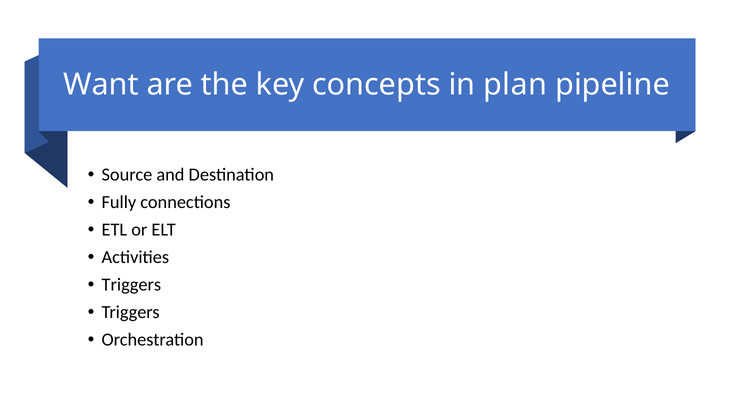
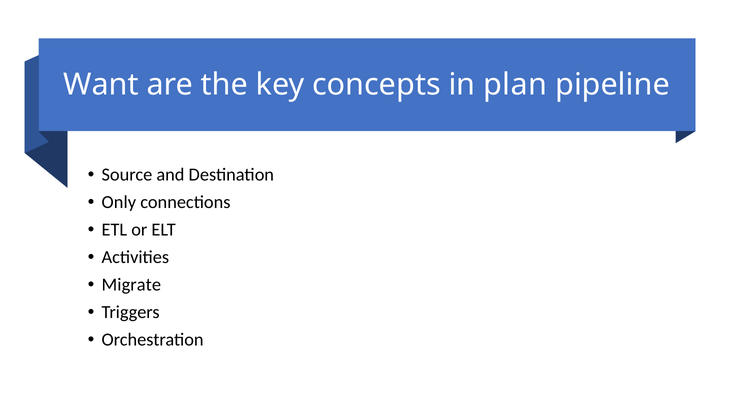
Fully: Fully -> Only (119, 202)
Triggers: Triggers -> Migrate (131, 285)
